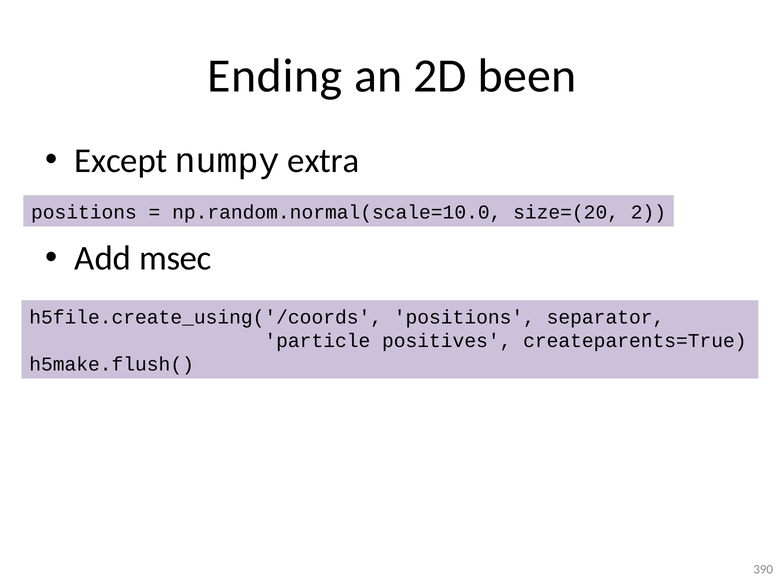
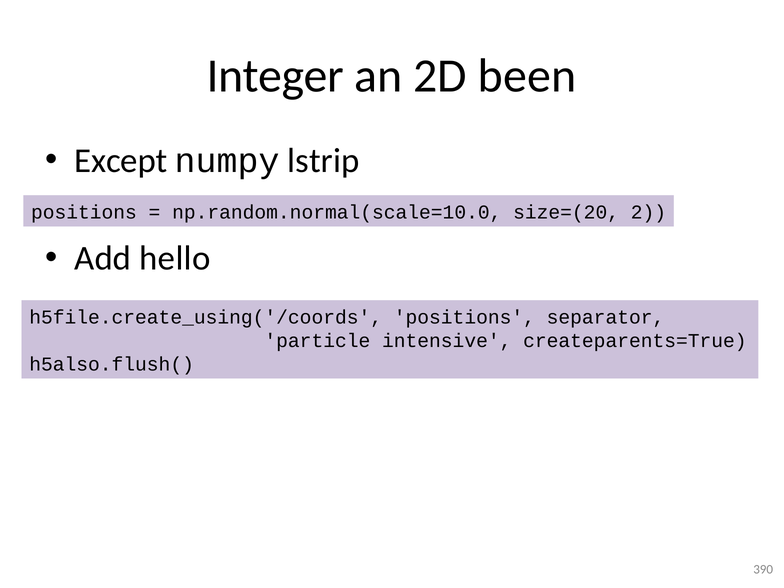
Ending: Ending -> Integer (275, 76)
extra: extra -> lstrip (323, 161)
msec: msec -> hello (175, 258)
positives: positives -> intensive (447, 341)
h5make.flush(: h5make.flush( -> h5also.flush( (112, 364)
